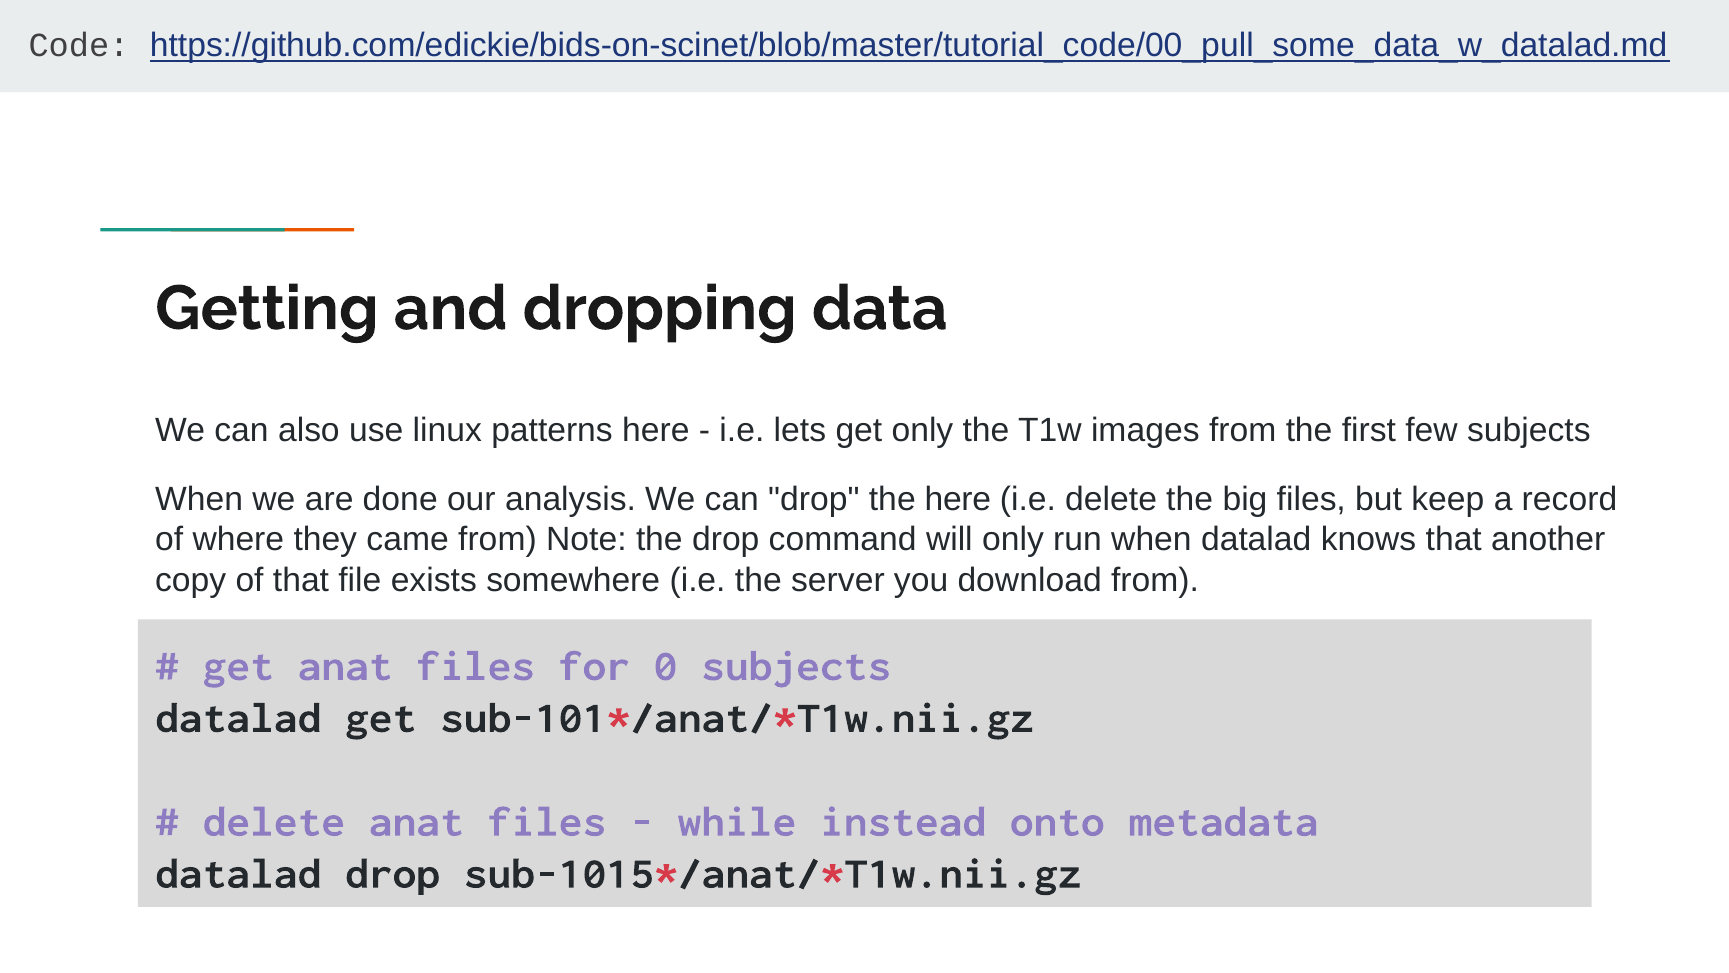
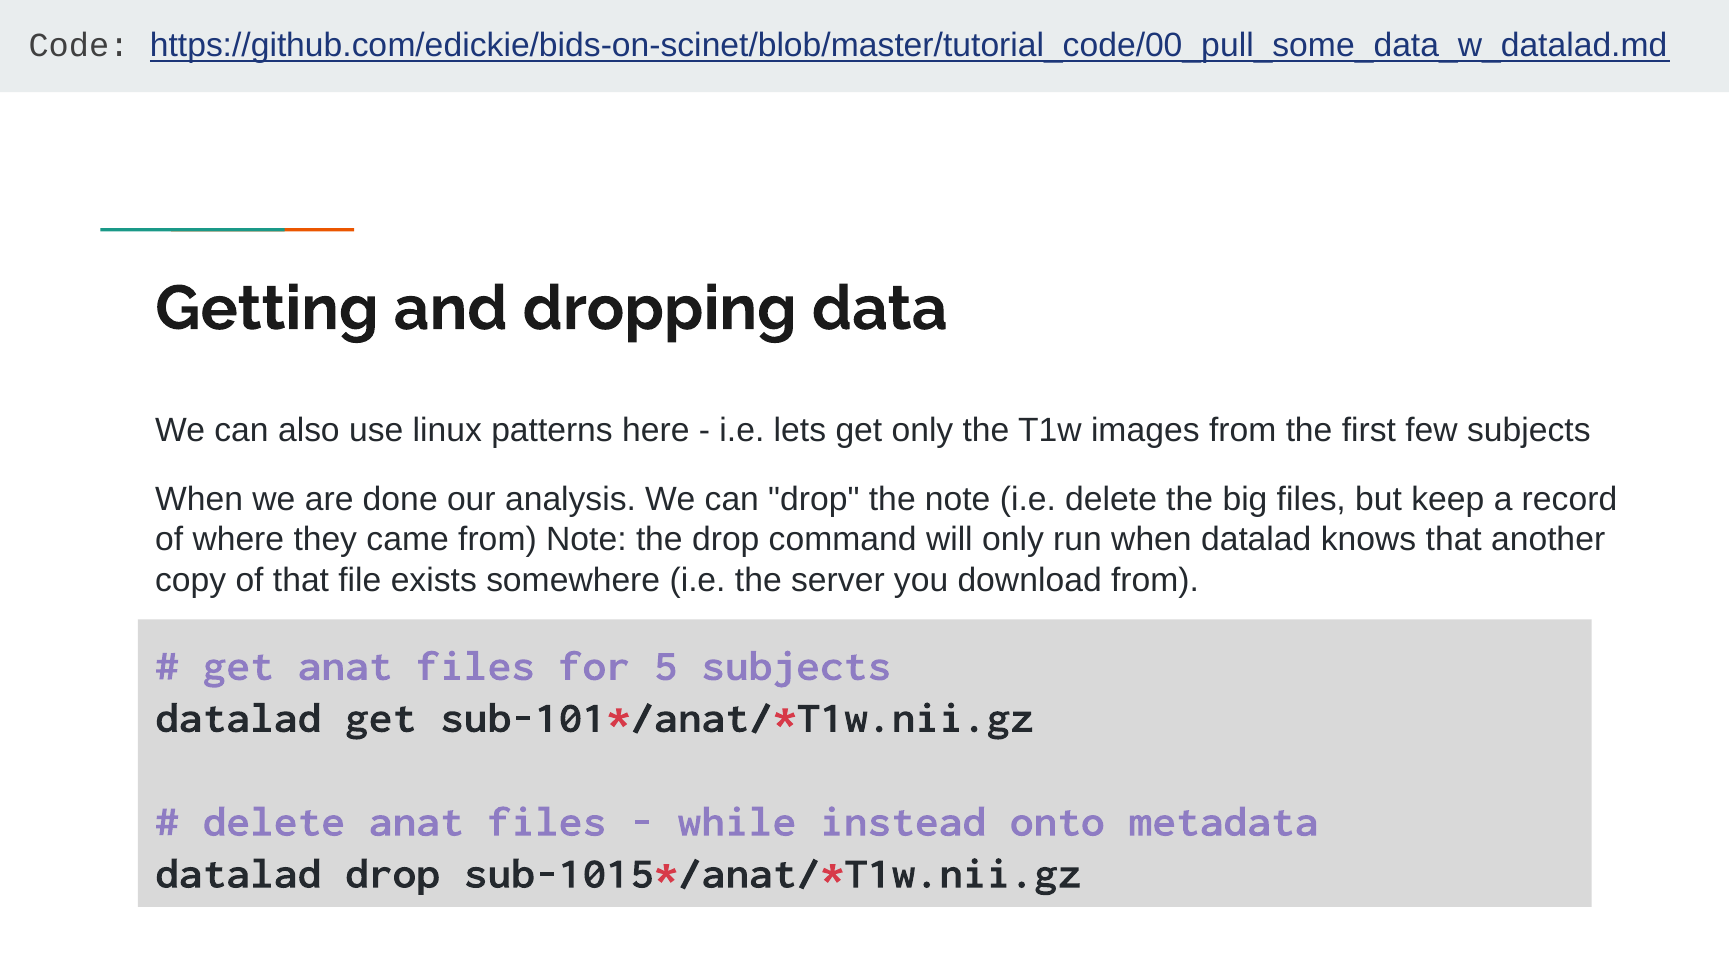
the here: here -> note (958, 499)
0: 0 -> 5 (666, 665)
